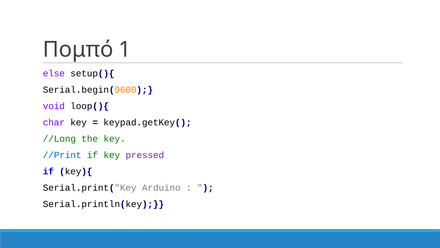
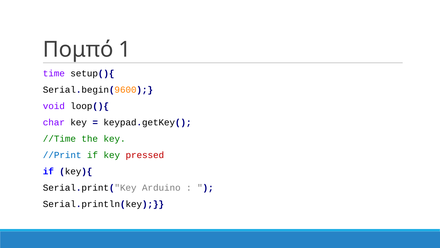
else: else -> time (54, 73)
//Long: //Long -> //Time (59, 138)
pressed colour: purple -> red (145, 155)
